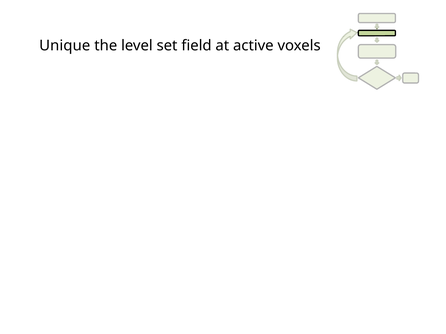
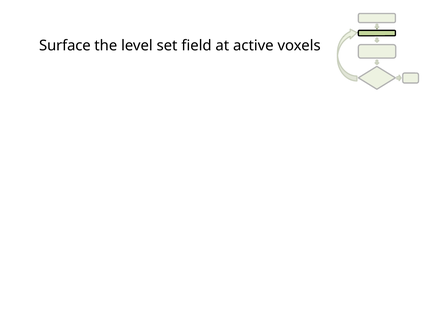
Unique: Unique -> Surface (65, 46)
